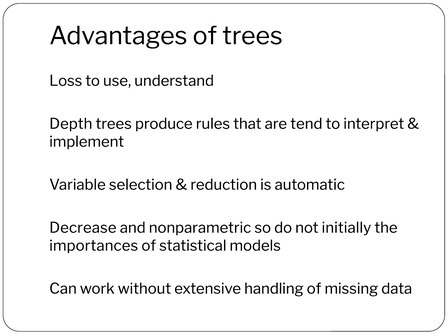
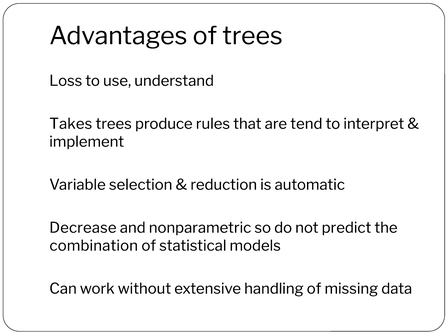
Depth: Depth -> Takes (71, 124)
initially: initially -> predict (346, 228)
importances: importances -> combination (94, 246)
